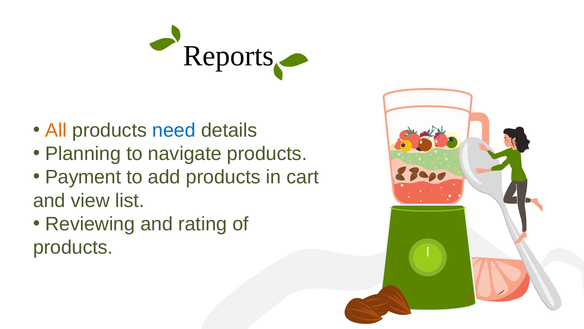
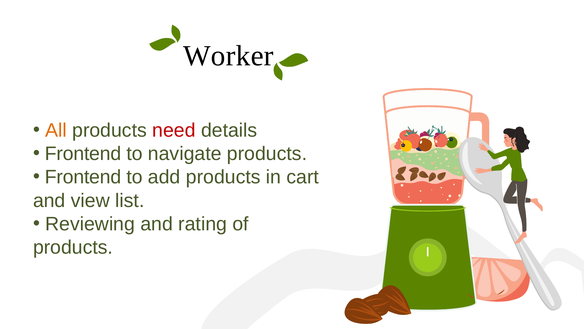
Reports: Reports -> Worker (228, 56)
need colour: blue -> red (174, 130)
Planning: Planning -> Frontend (83, 154)
Payment: Payment -> Frontend (83, 177)
